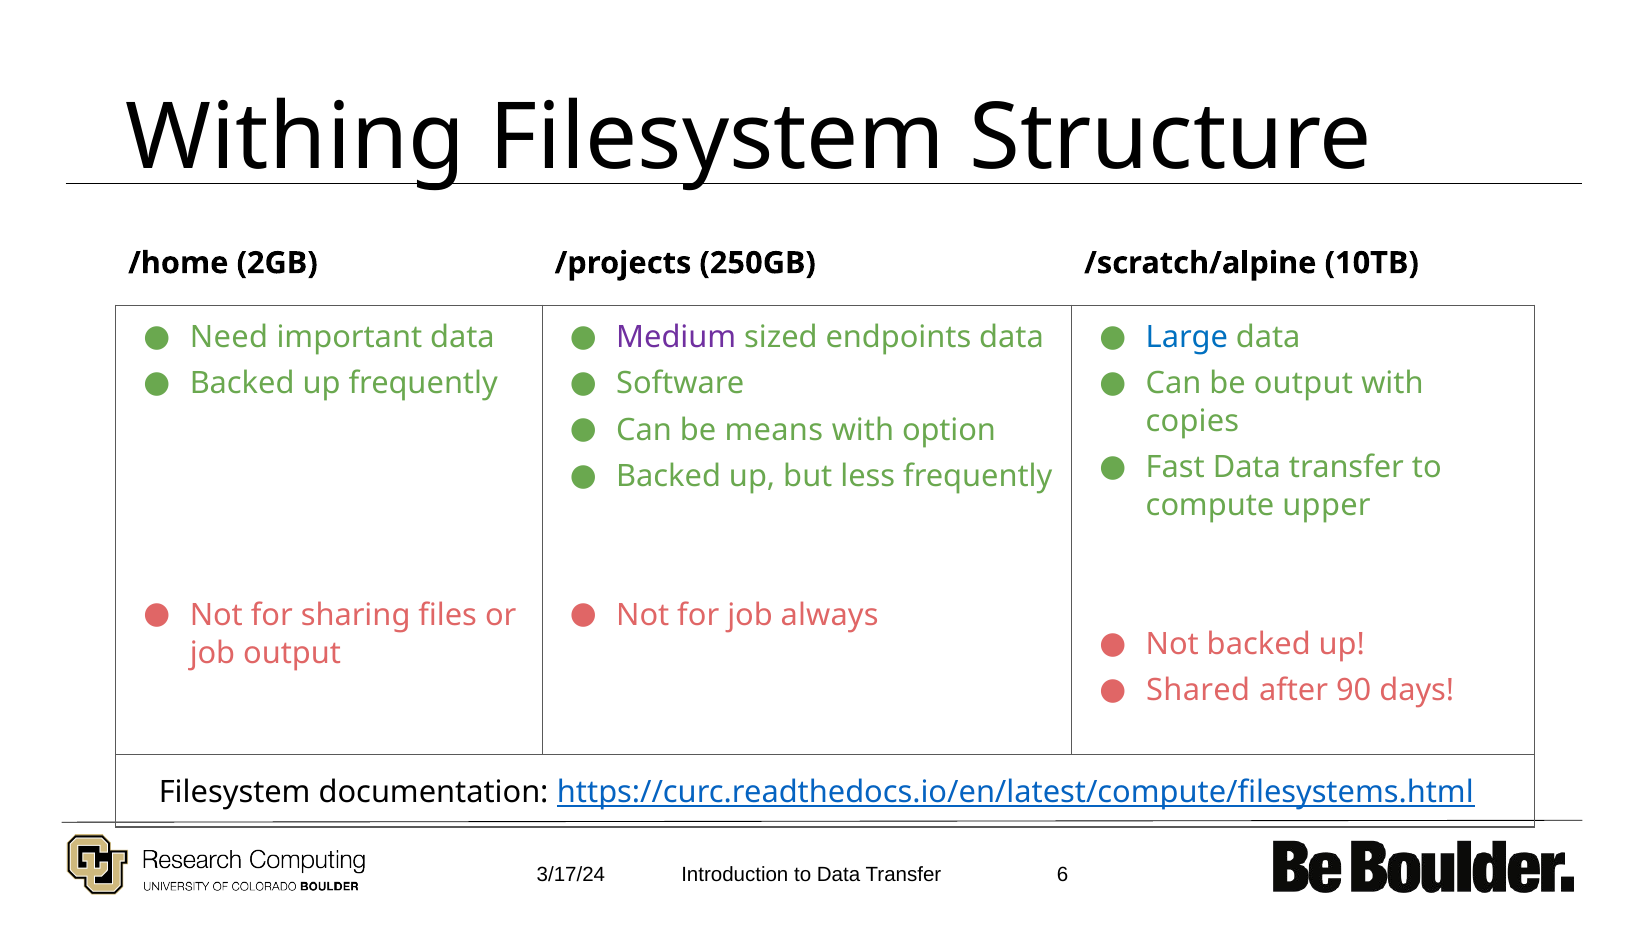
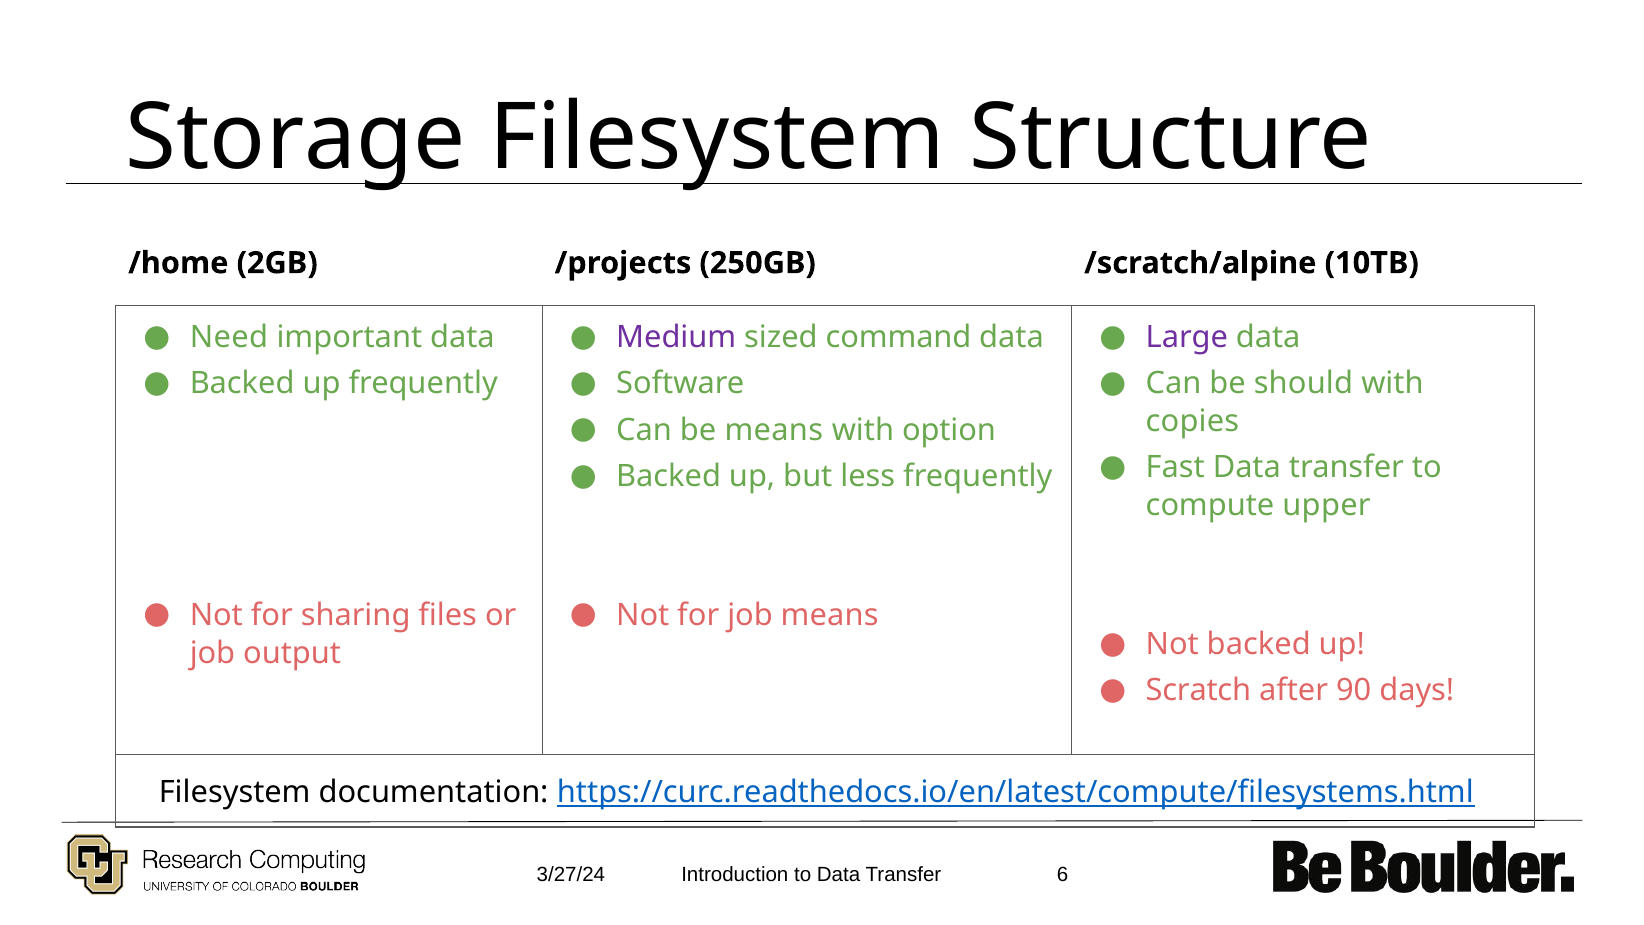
Withing: Withing -> Storage (296, 138)
endpoints: endpoints -> command (898, 337)
Large colour: blue -> purple (1187, 337)
be output: output -> should (1303, 384)
job always: always -> means (830, 615)
Shared: Shared -> Scratch (1198, 691)
3/17/24: 3/17/24 -> 3/27/24 (571, 875)
